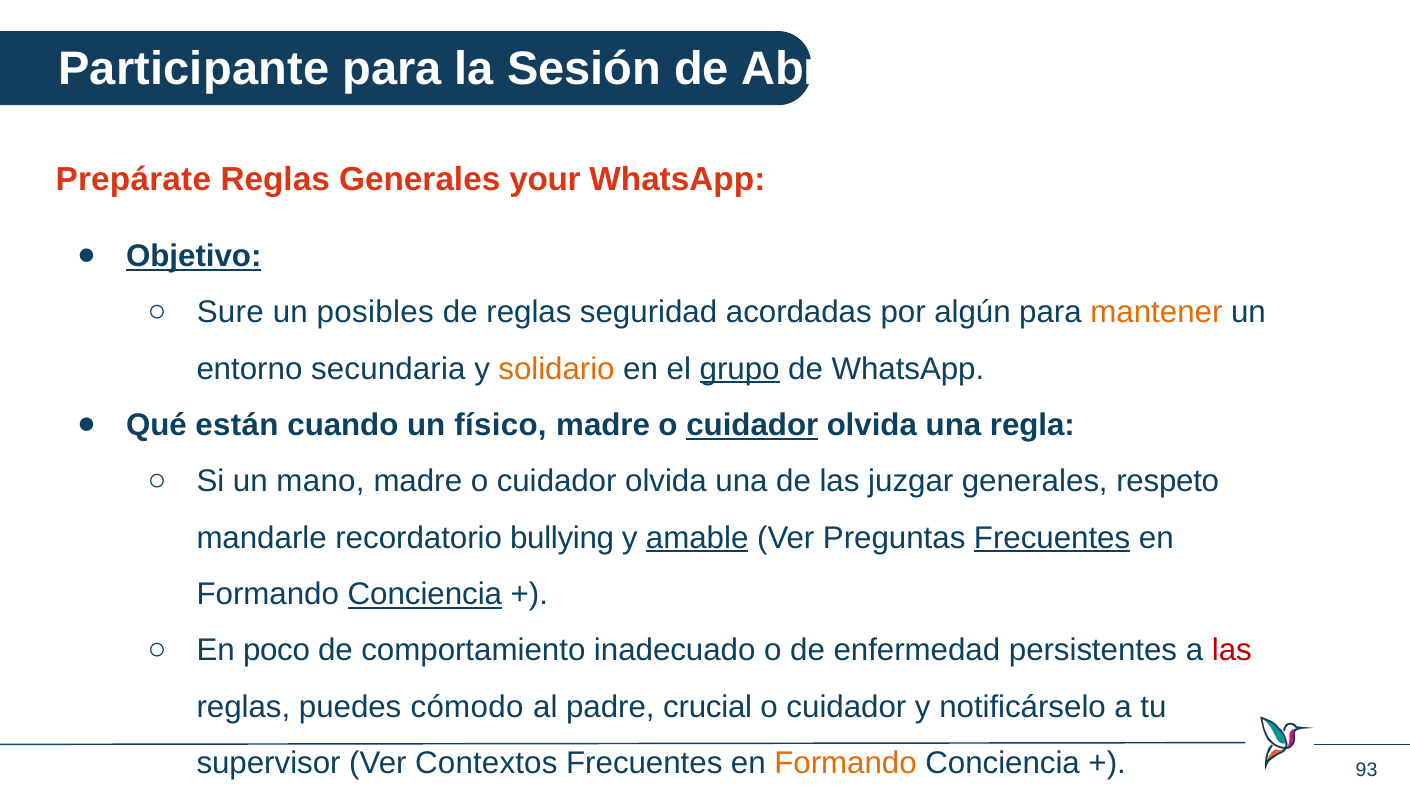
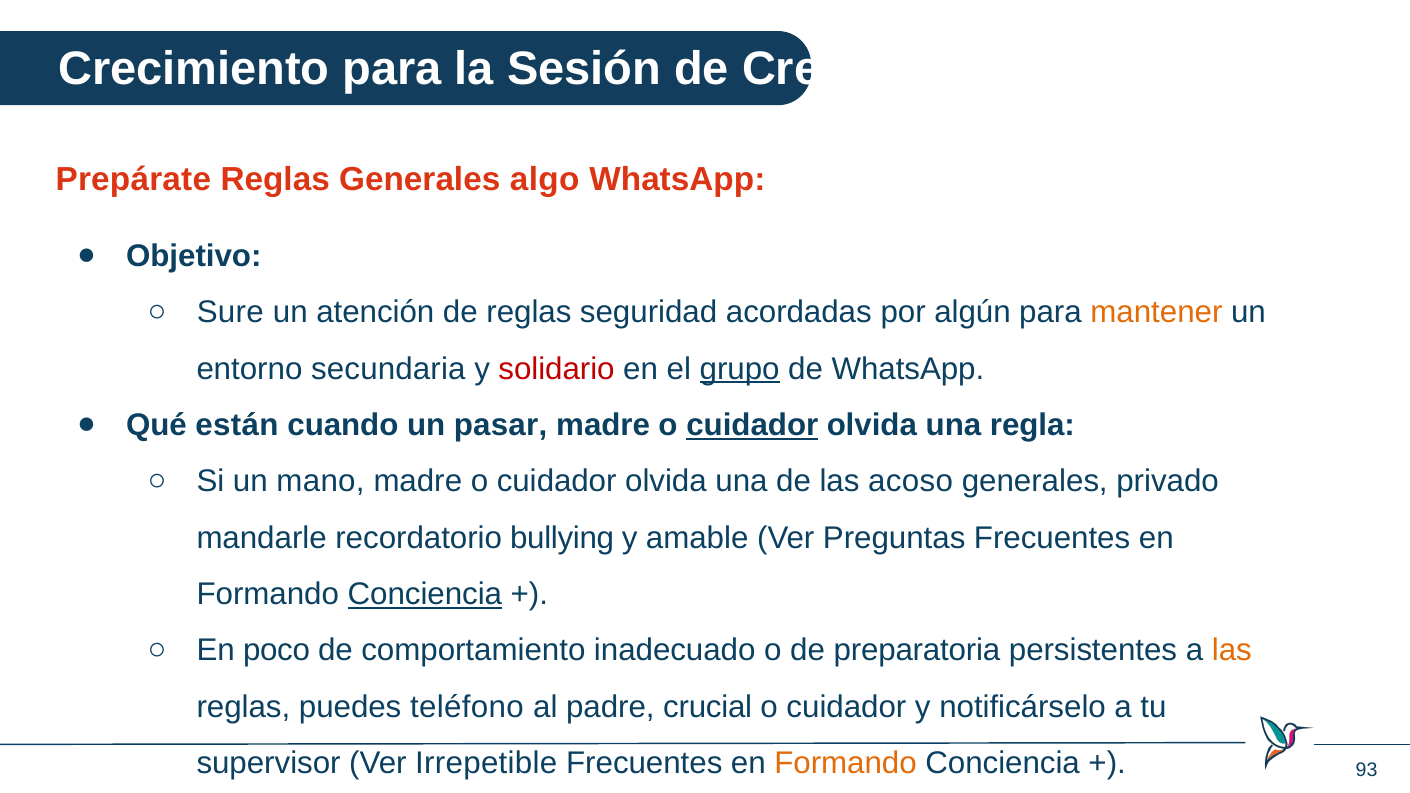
Participante: Participante -> Crecimiento (194, 69)
Abre: Abre -> Crea (794, 69)
your: your -> algo (545, 179)
Objetivo underline: present -> none (194, 256)
posibles: posibles -> atención (375, 313)
solidario colour: orange -> red (557, 369)
físico: físico -> pasar (501, 425)
juzgar: juzgar -> acoso (911, 482)
respeto: respeto -> privado (1168, 482)
amable underline: present -> none (697, 538)
Frecuentes underline: present -> none (1052, 538)
enfermedad: enfermedad -> preparatoria (917, 651)
las colour: red -> orange (1232, 651)
cómodo: cómodo -> teléfono (467, 707)
Contextos: Contextos -> Irrepetible (486, 763)
